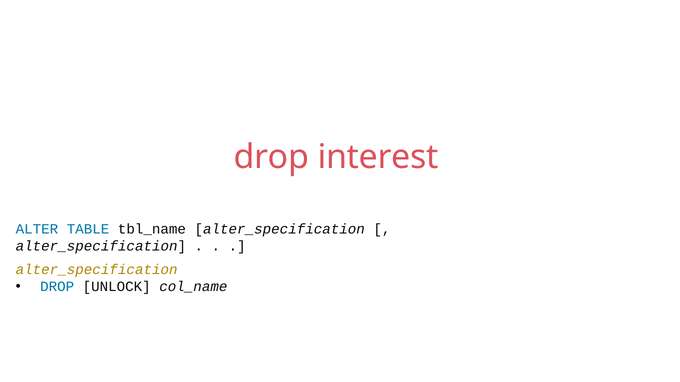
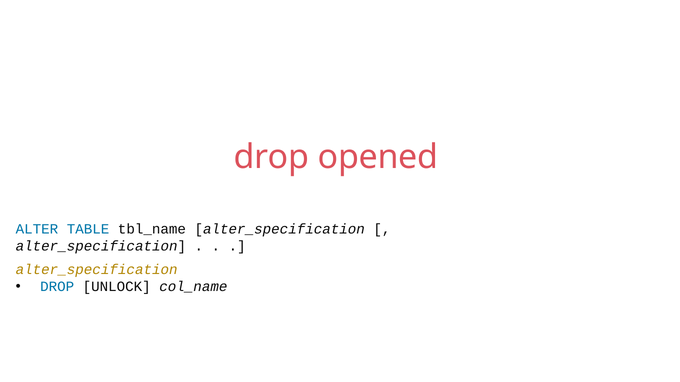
interest: interest -> opened (378, 157)
